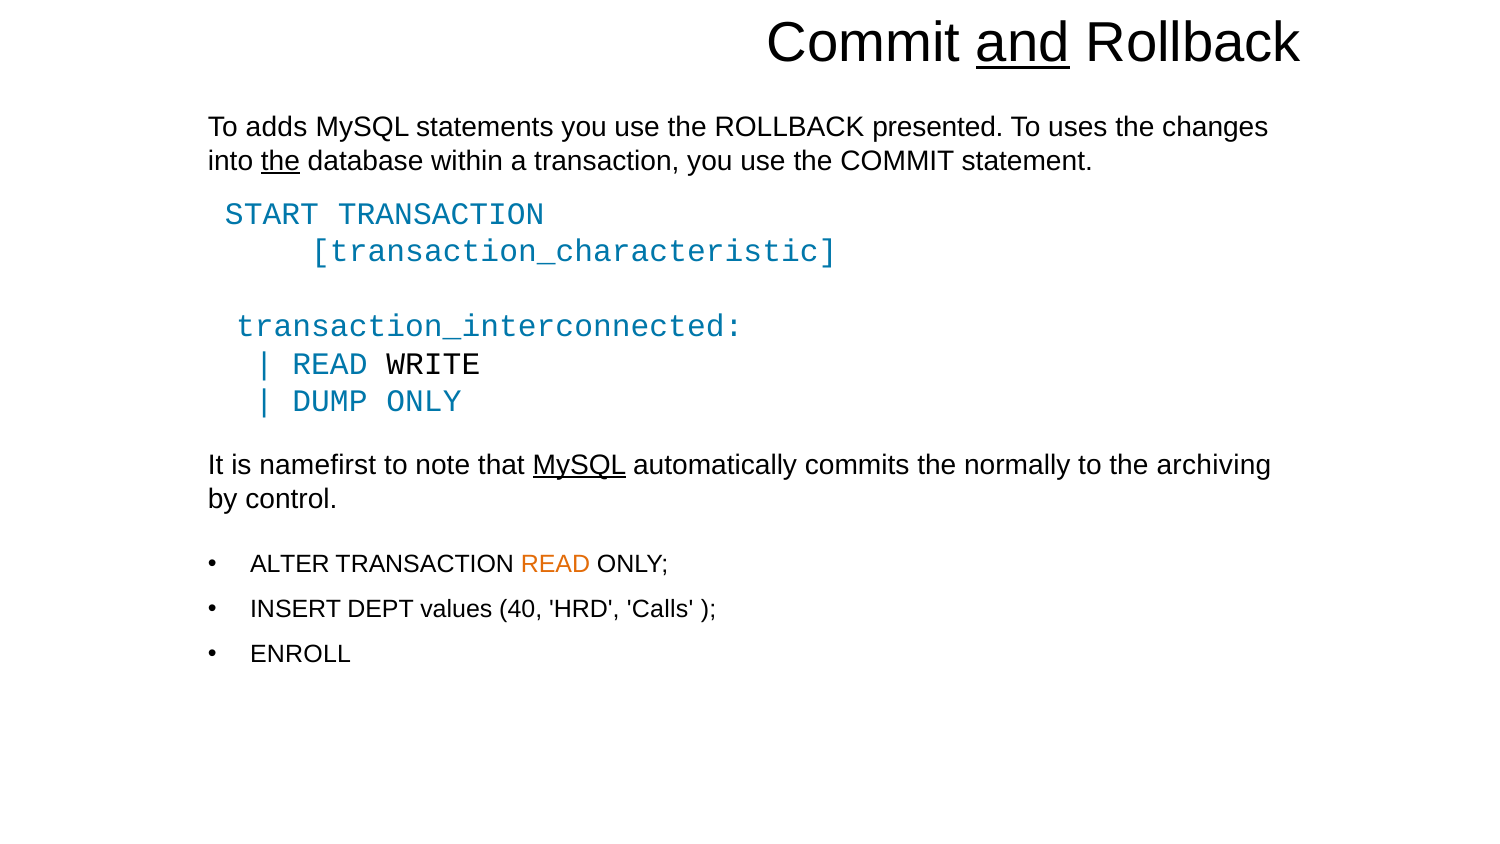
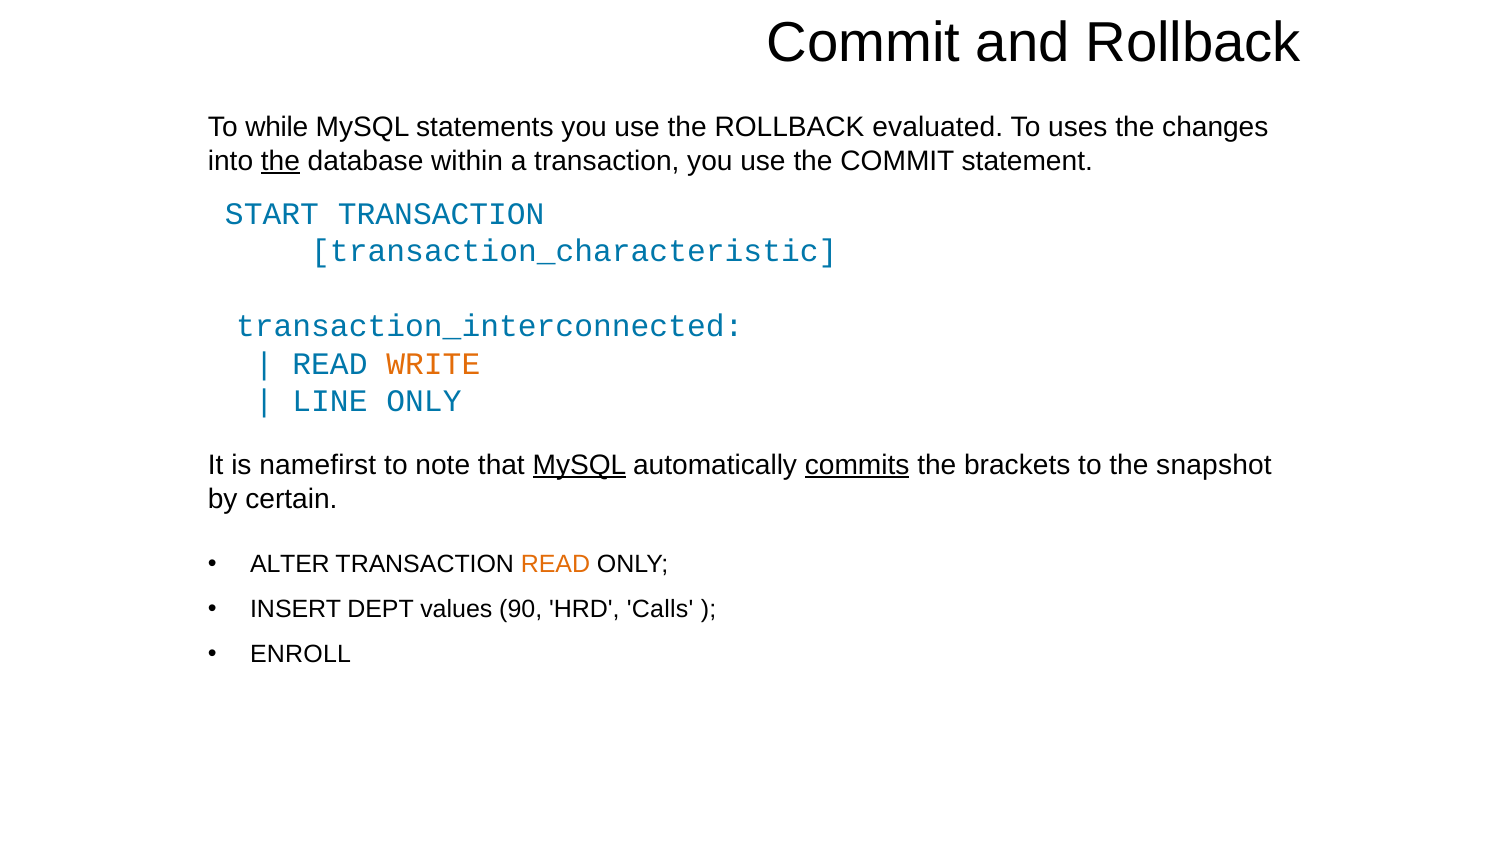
and underline: present -> none (1023, 43)
adds: adds -> while (277, 127)
presented: presented -> evaluated (938, 127)
WRITE colour: black -> orange (433, 364)
DUMP: DUMP -> LINE (330, 402)
commits underline: none -> present (857, 465)
normally: normally -> brackets (1017, 465)
archiving: archiving -> snapshot (1214, 465)
control: control -> certain (291, 499)
40: 40 -> 90 (521, 610)
